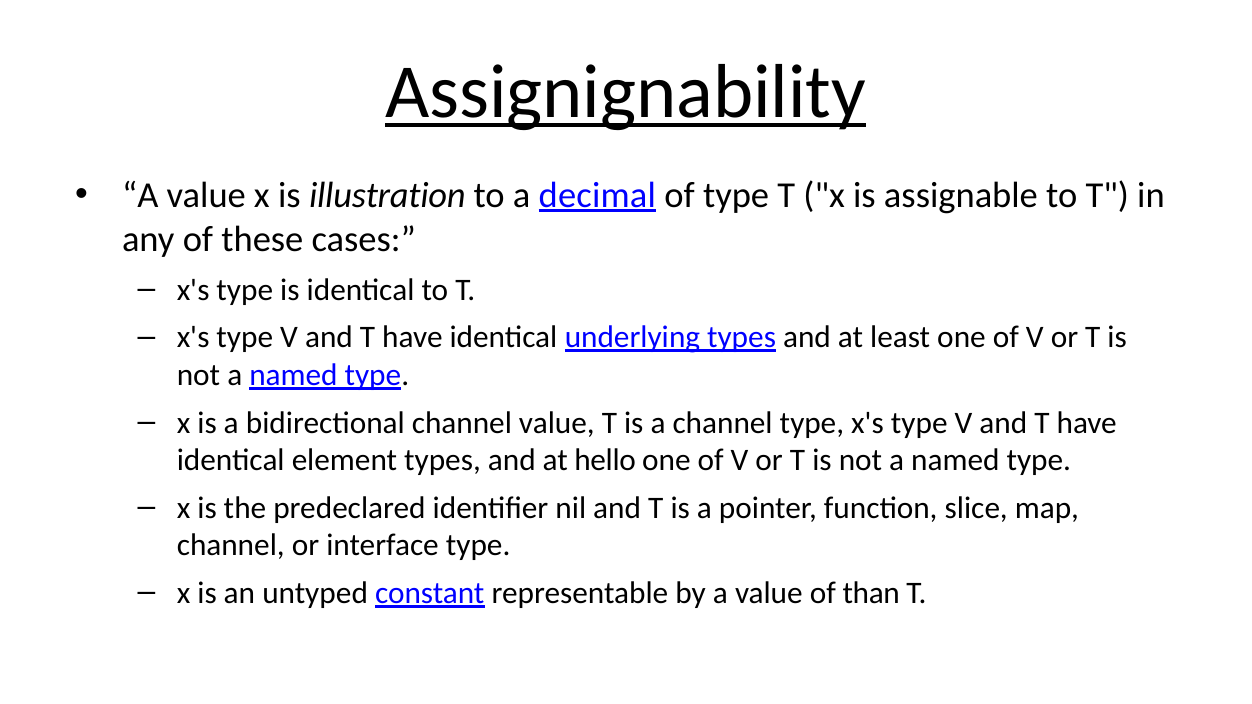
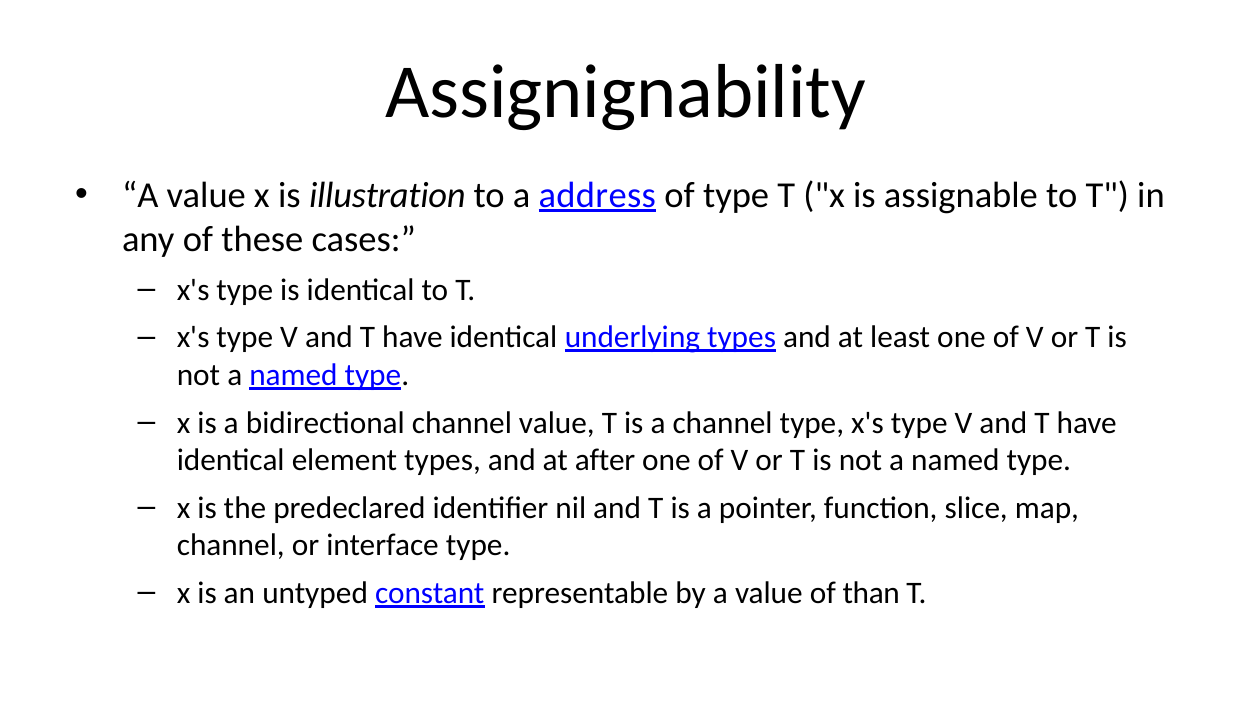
Assignignability underline: present -> none (626, 92)
decimal: decimal -> address (597, 195)
hello: hello -> after (605, 461)
